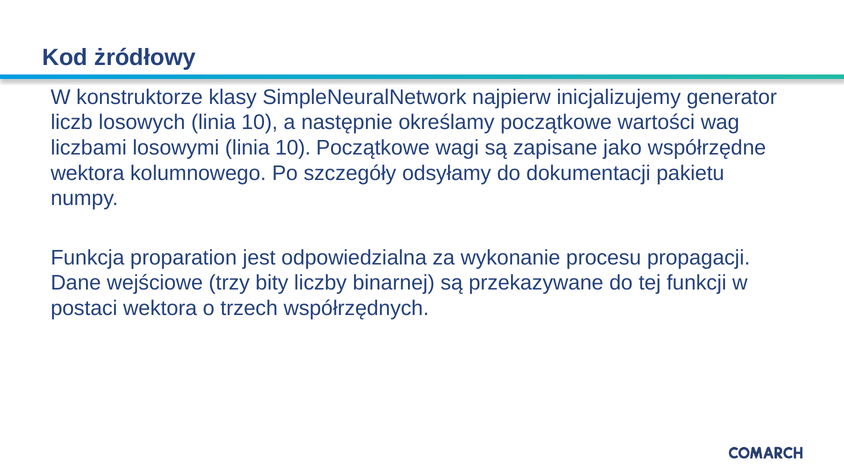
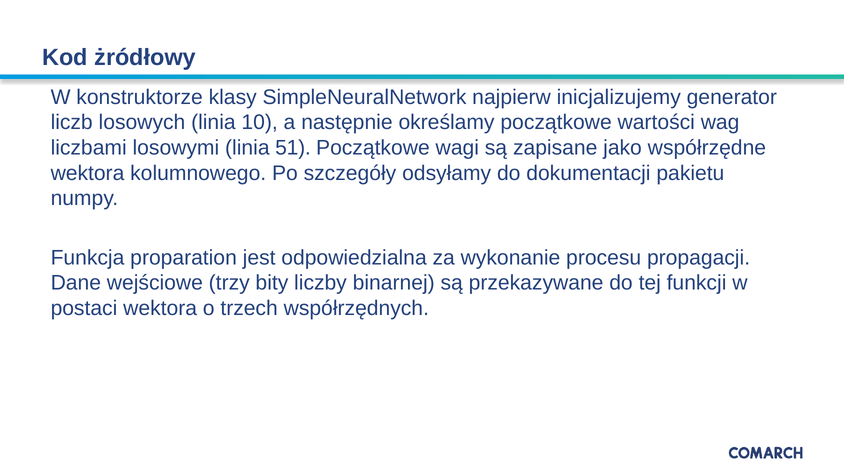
losowymi linia 10: 10 -> 51 (293, 148)
